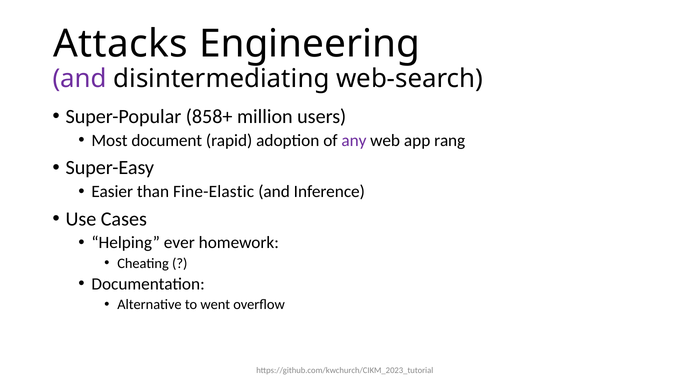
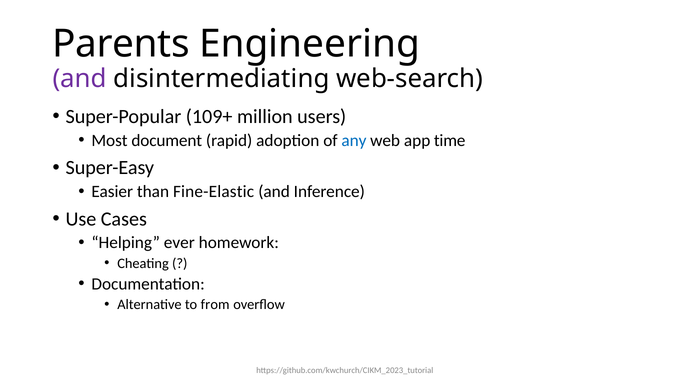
Attacks: Attacks -> Parents (121, 44)
858+: 858+ -> 109+ (209, 117)
any colour: purple -> blue (354, 140)
rang: rang -> time (450, 140)
went: went -> from (215, 305)
